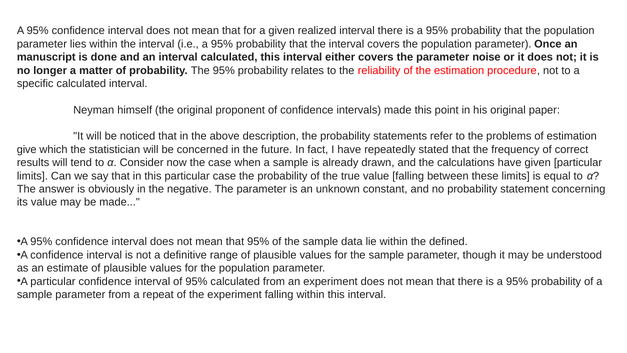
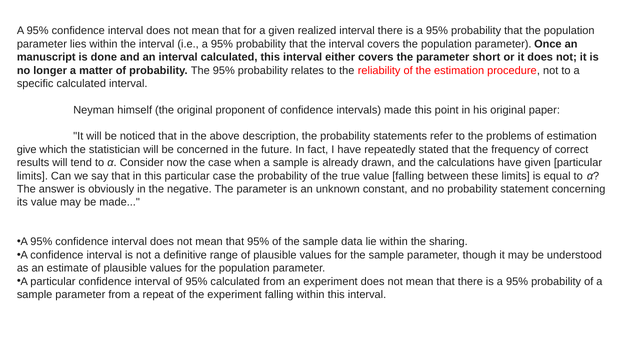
noise: noise -> short (486, 57)
defined: defined -> sharing (448, 242)
